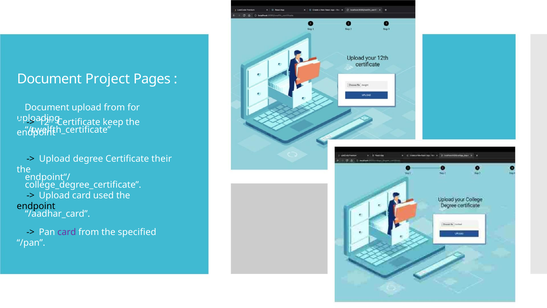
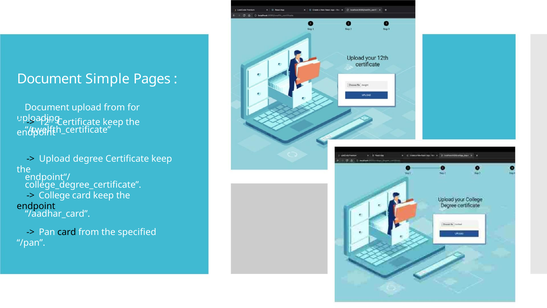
Project: Project -> Simple (107, 79)
degree Certificate their: their -> keep (162, 159)
Upload: Upload -> College (54, 195)
card used: used -> keep (103, 195)
card colour: purple -> black (67, 232)
